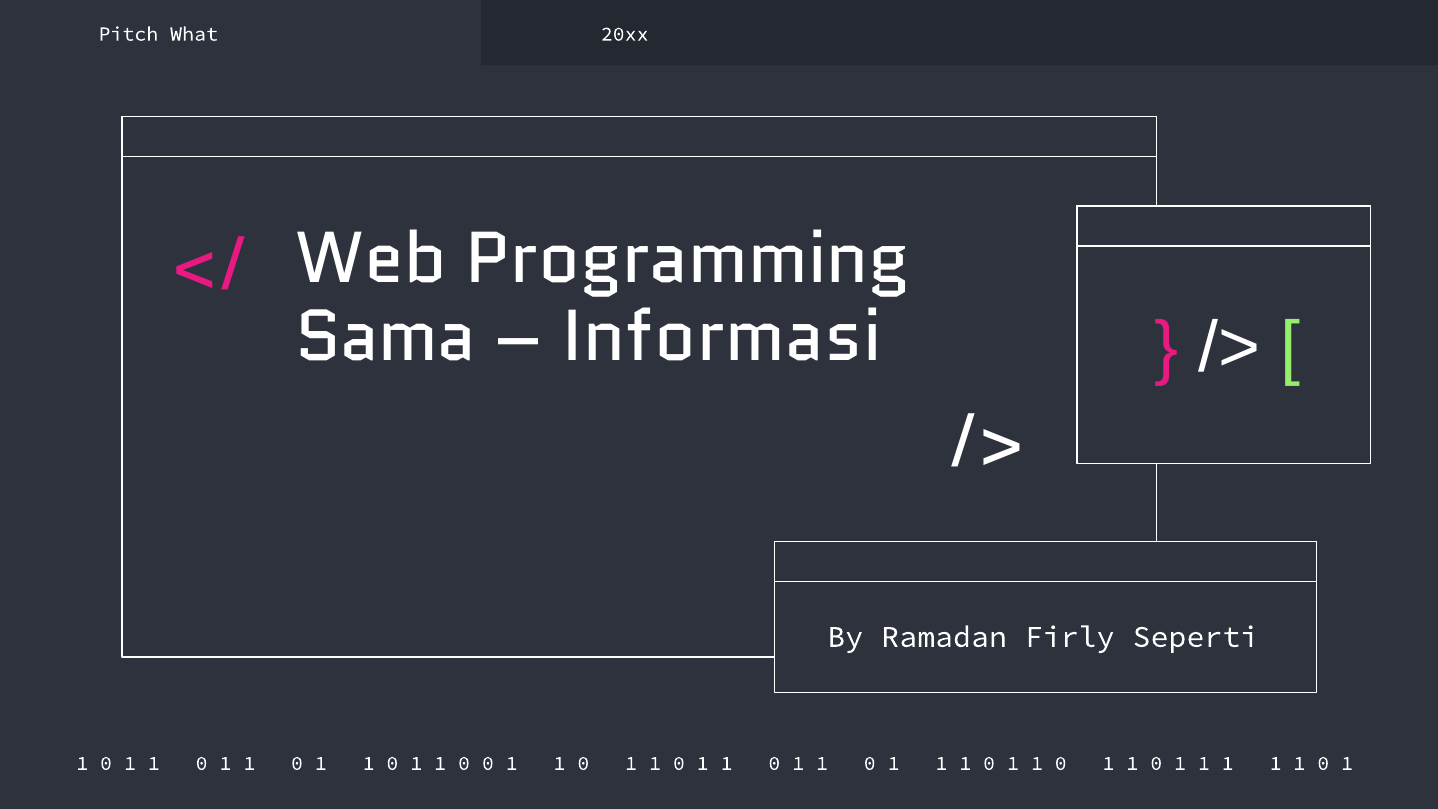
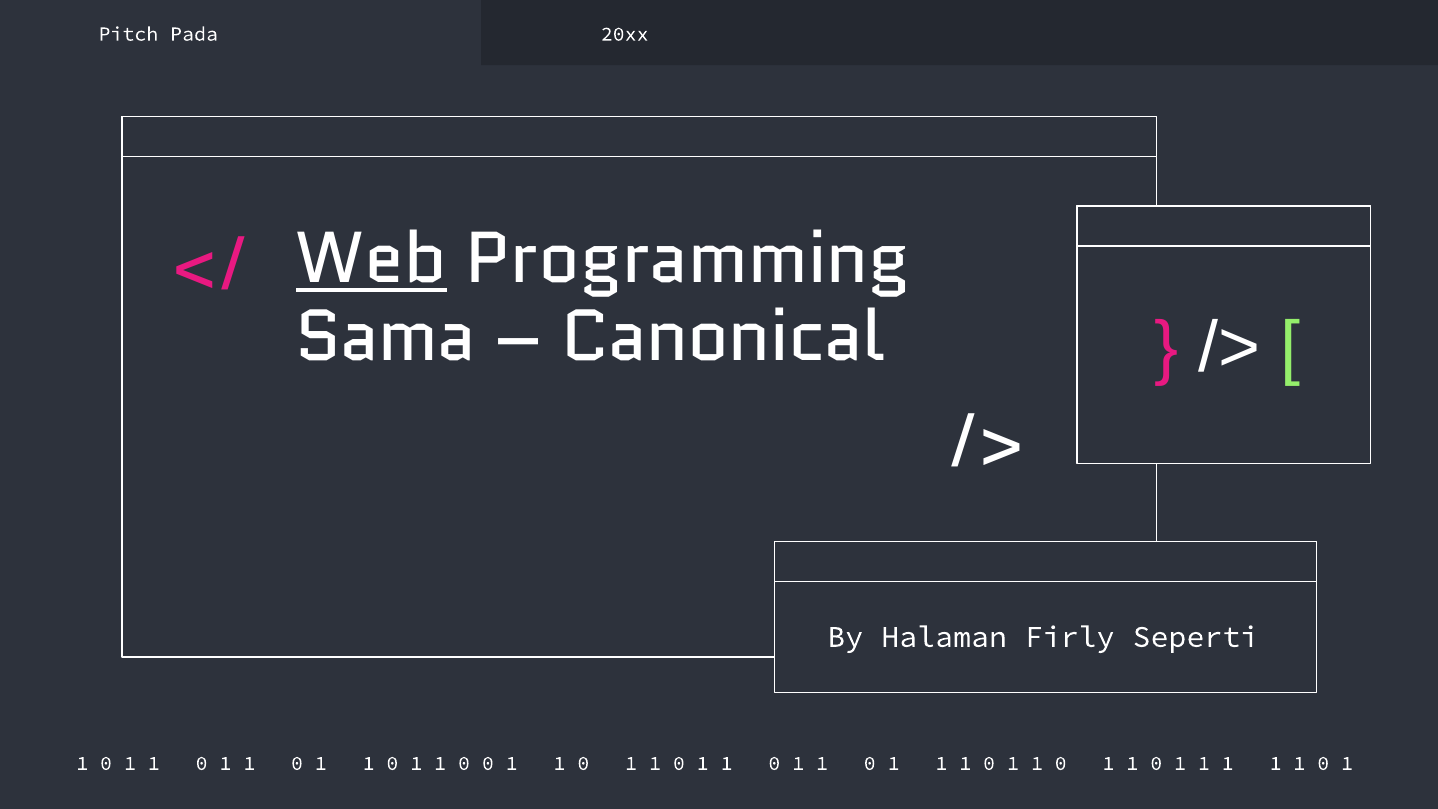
What: What -> Pada (194, 34)
Web underline: none -> present (371, 259)
Informasi: Informasi -> Canonical (723, 336)
Ramadan: Ramadan -> Halaman (944, 637)
